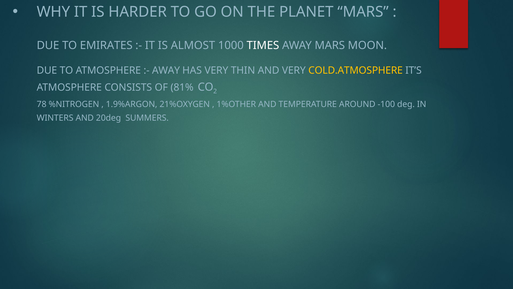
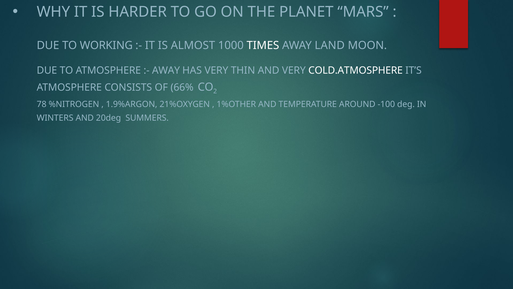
EMIRATES: EMIRATES -> WORKING (106, 45)
AWAY MARS: MARS -> LAND (330, 45)
COLD.ATMOSPHERE colour: yellow -> white (356, 70)
81%: 81% -> 66% (182, 87)
